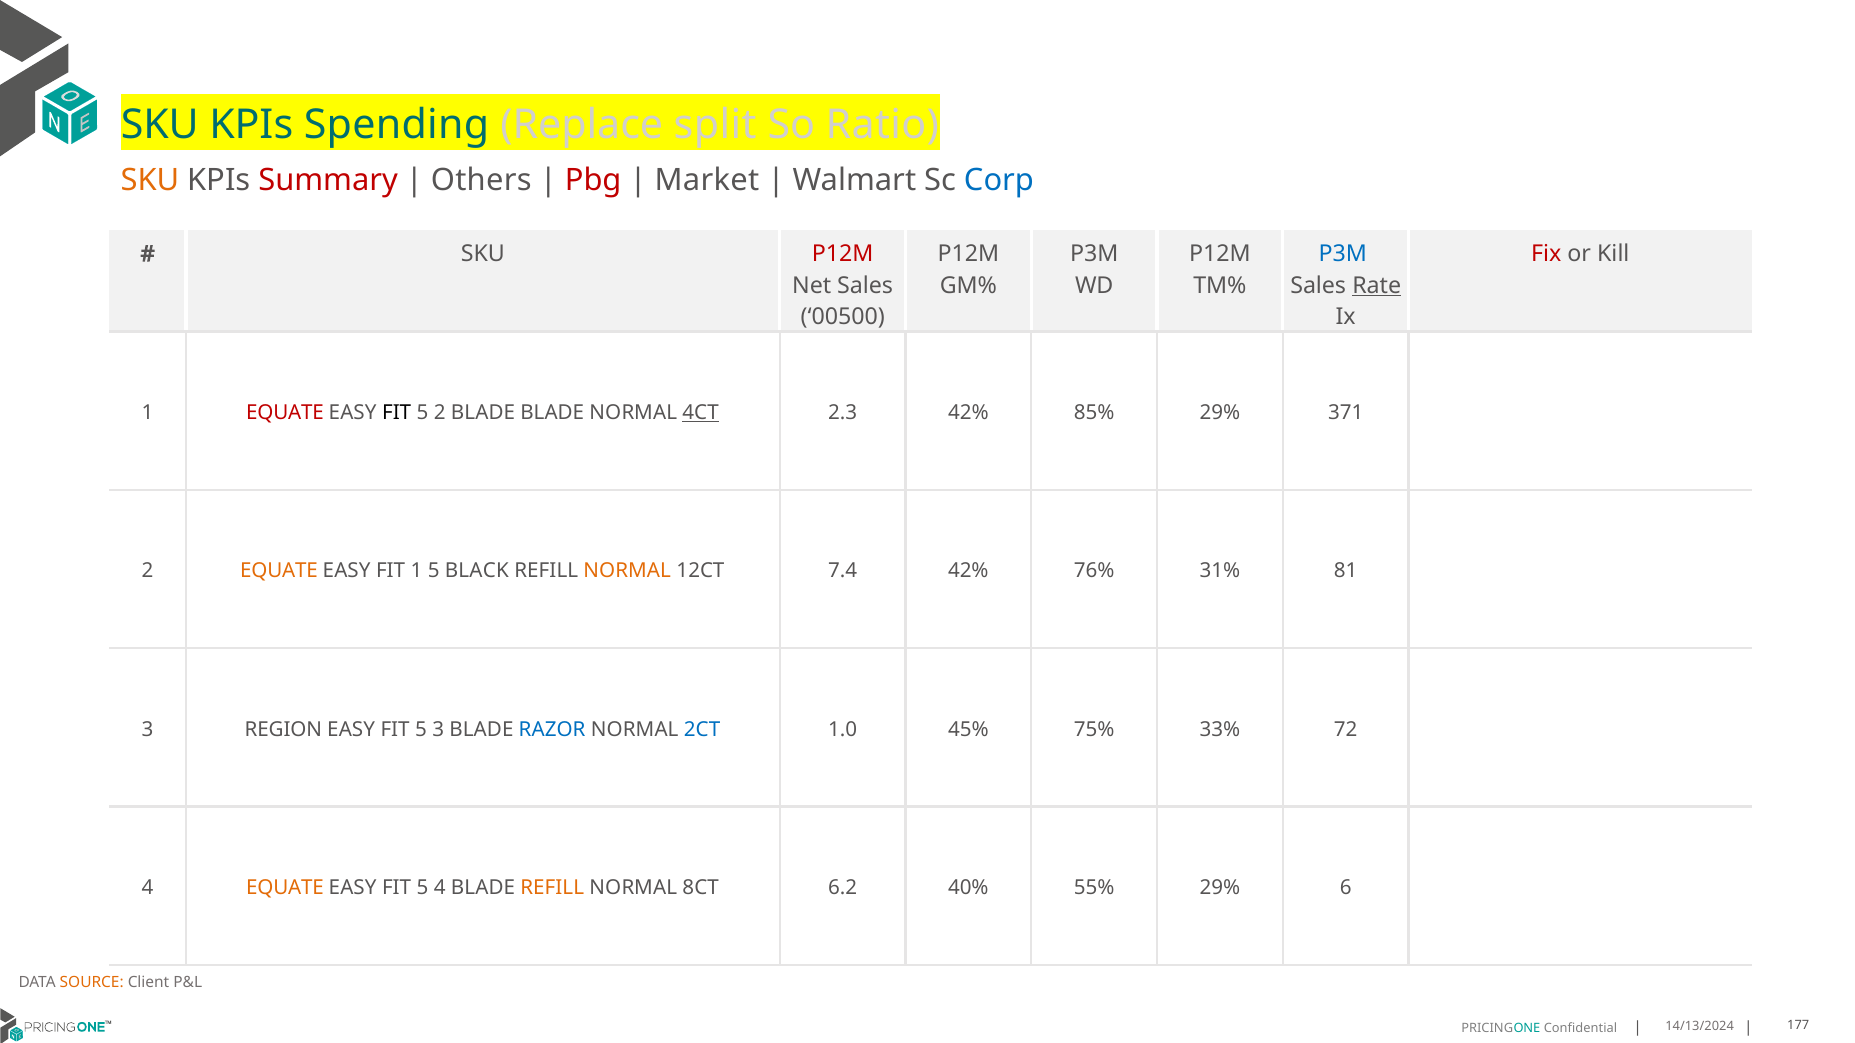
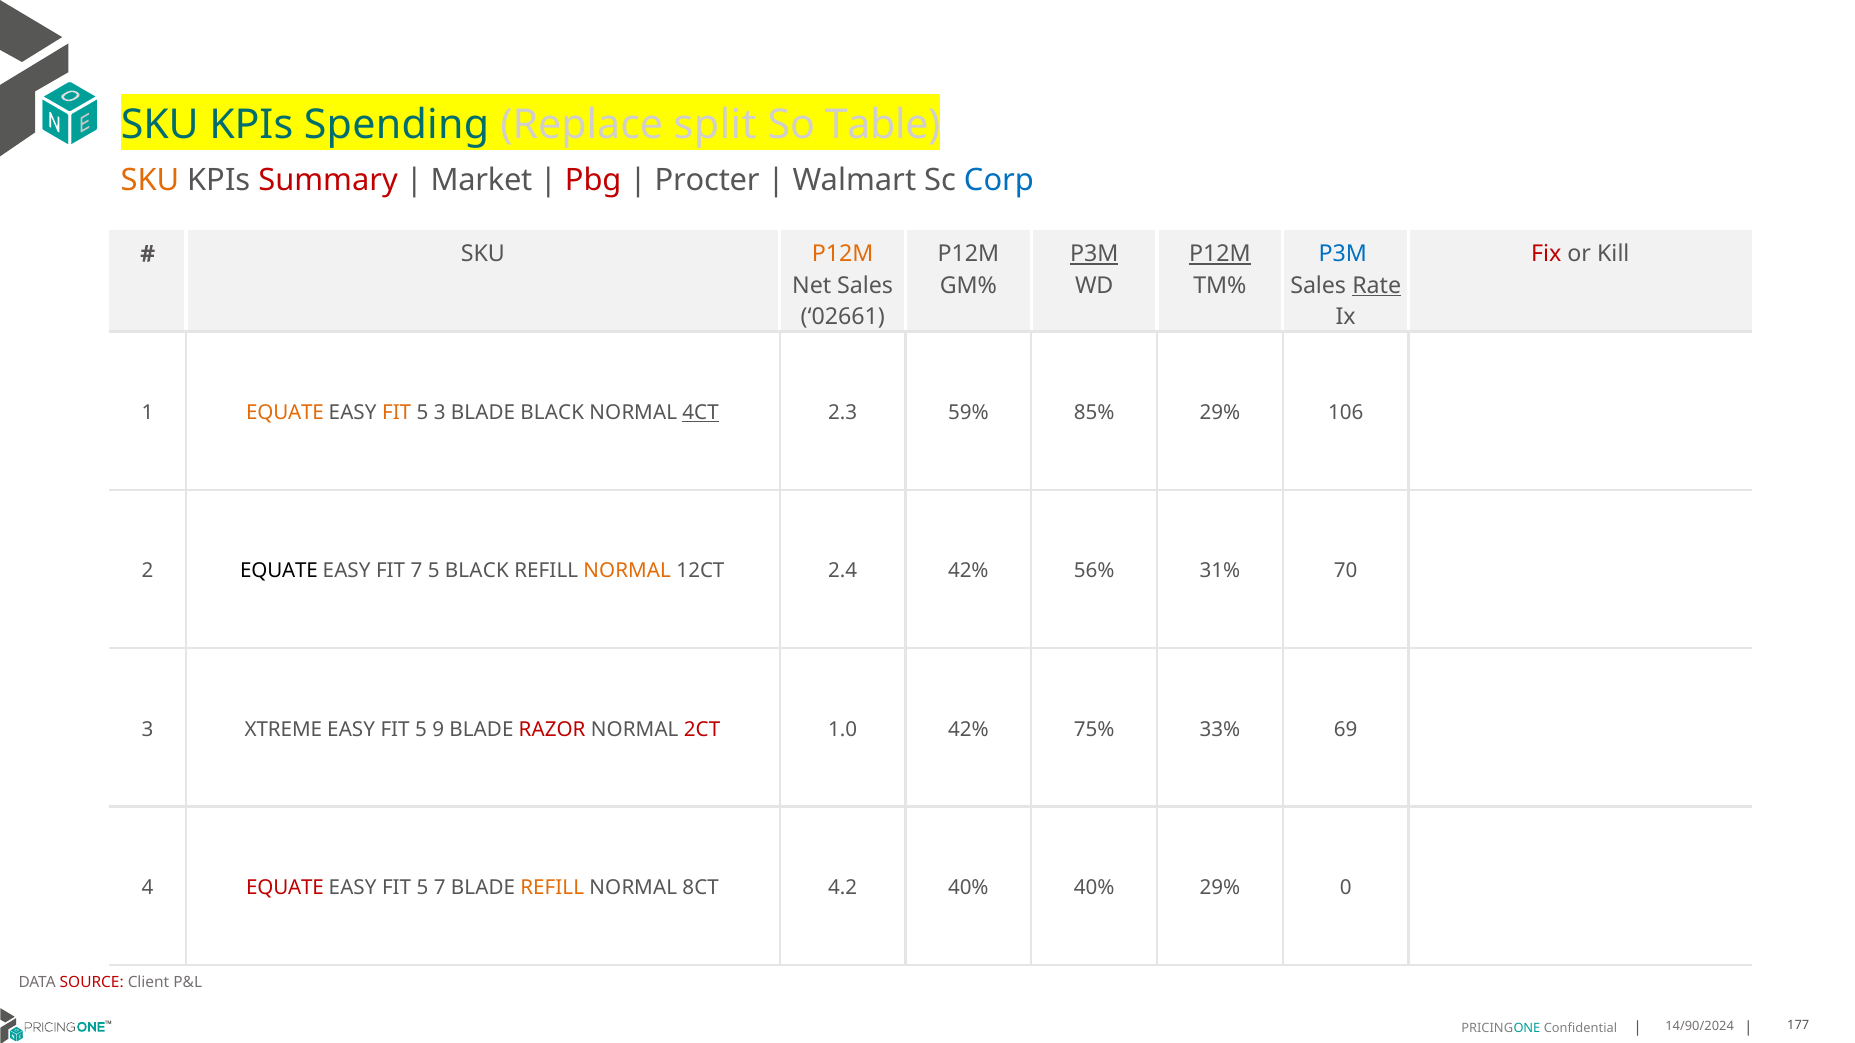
Ratio: Ratio -> Table (883, 125)
Others: Others -> Market (482, 181)
Market: Market -> Procter (707, 181)
P3M underline: none -> present (1094, 254)
P12M underline: none -> present (1220, 254)
P12M colour: red -> orange (843, 254)
00500: 00500 -> 02661 (843, 317)
EQUATE colour: red -> orange (285, 413)
FIT colour: black -> orange (397, 413)
5 2: 2 -> 3 (440, 413)
BLADE BLADE: BLADE -> BLACK (552, 413)
2.3 42%: 42% -> 59% (968, 413)
371: 371 -> 106 (1346, 413)
EQUATE colour: orange -> black (279, 571)
FIT 1: 1 -> 7 (416, 571)
7.4: 7.4 -> 2.4 (843, 571)
76%: 76% -> 56% (1094, 571)
81: 81 -> 70 (1346, 571)
REGION: REGION -> XTREME (283, 730)
5 3: 3 -> 9 (438, 730)
RAZOR colour: blue -> red (552, 730)
2CT colour: blue -> red (702, 730)
1.0 45%: 45% -> 42% (968, 730)
72: 72 -> 69 (1346, 730)
EQUATE colour: orange -> red (285, 888)
5 4: 4 -> 7 (440, 888)
6.2: 6.2 -> 4.2 (843, 888)
40% 55%: 55% -> 40% (1094, 888)
6: 6 -> 0 (1346, 888)
SOURCE colour: orange -> red (92, 983)
14/13/2024: 14/13/2024 -> 14/90/2024 (1700, 1027)
